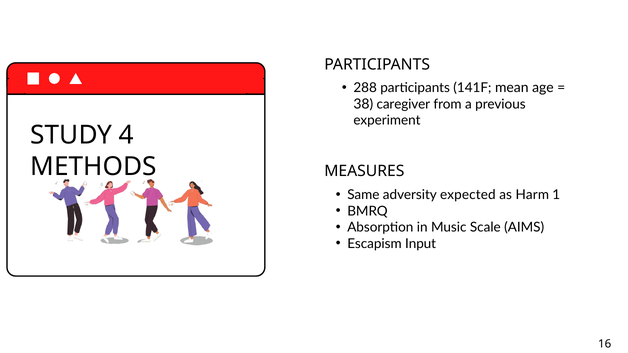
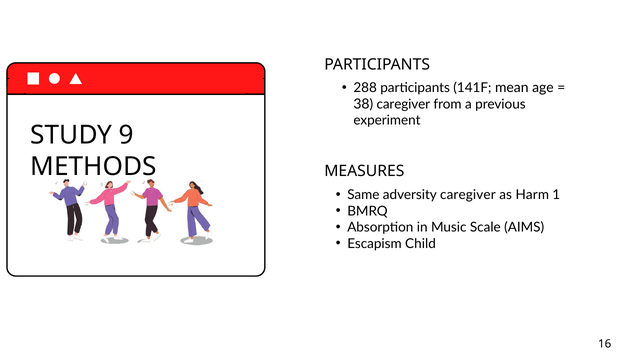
4: 4 -> 9 (126, 135)
adversity expected: expected -> caregiver (468, 195)
Input: Input -> Child (420, 244)
